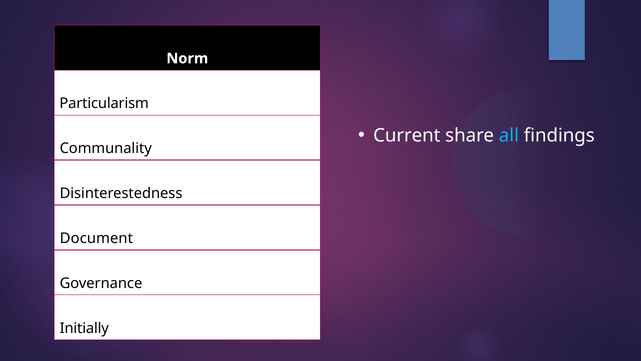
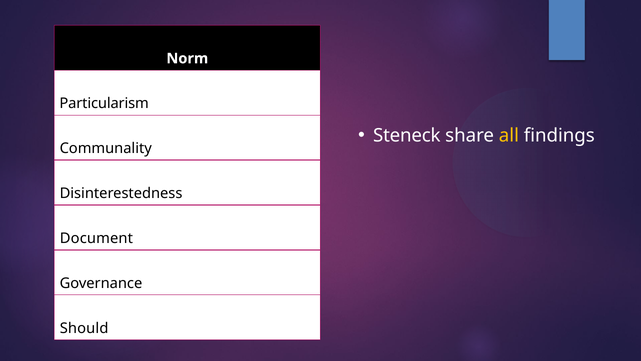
Current: Current -> Steneck (407, 135)
all colour: light blue -> yellow (509, 135)
Initially: Initially -> Should (84, 328)
